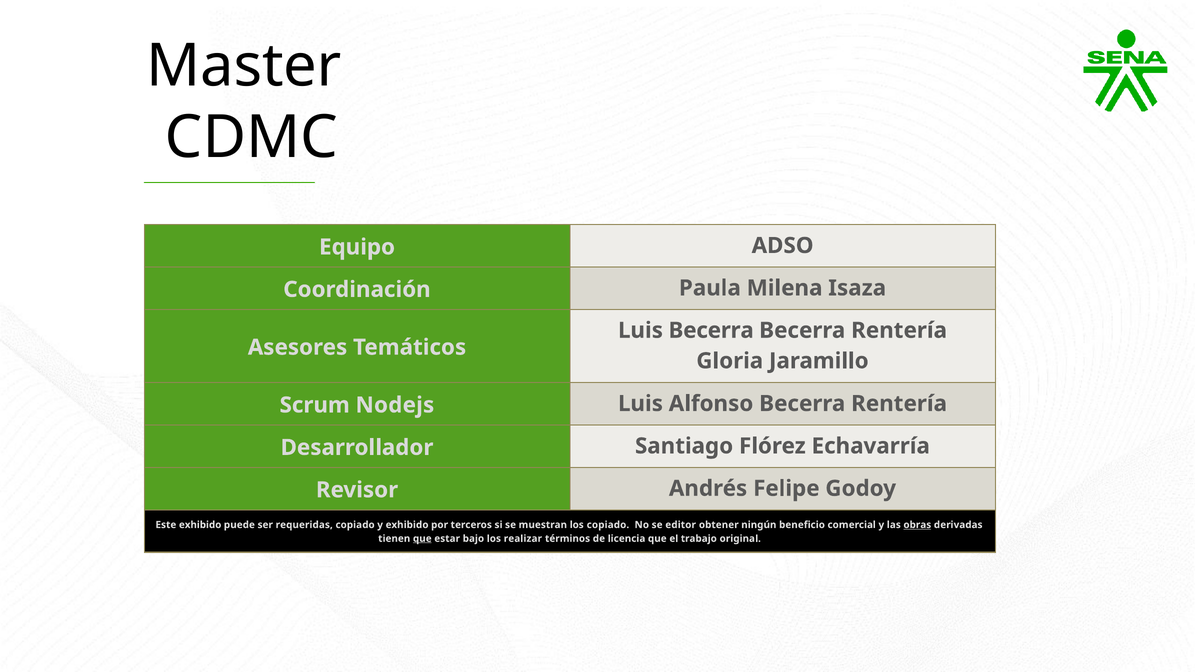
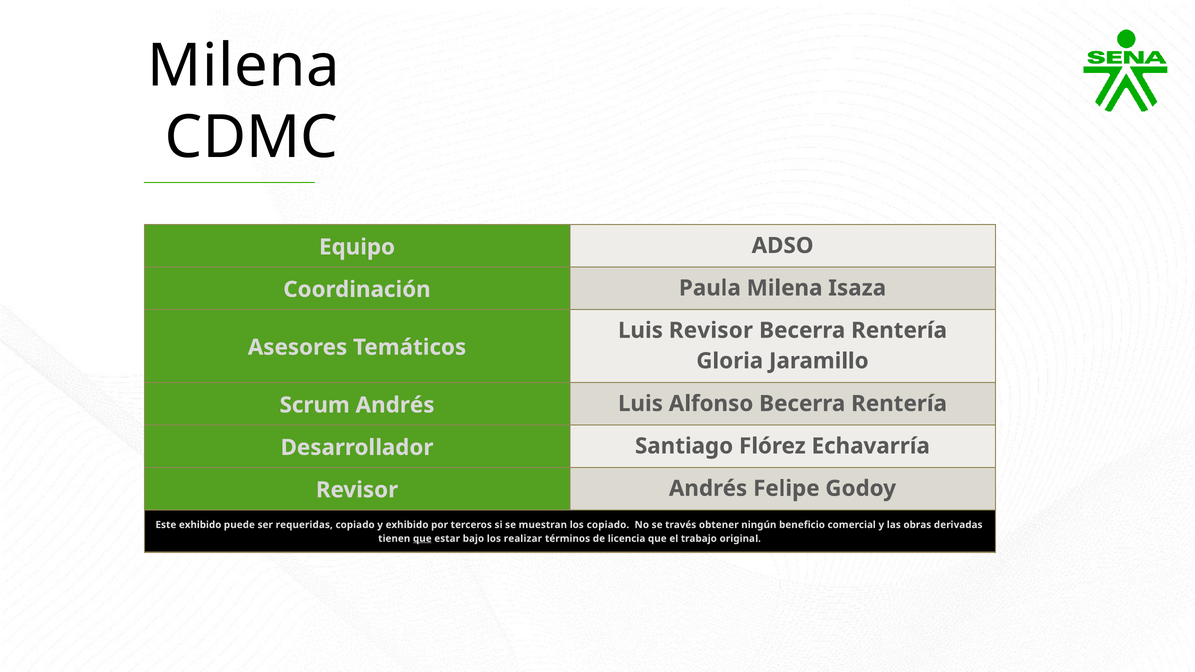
Master: Master -> Milena (244, 66)
Luis Becerra: Becerra -> Revisor (711, 330)
Scrum Nodejs: Nodejs -> Andrés (395, 405)
editor: editor -> través (681, 525)
obras underline: present -> none (917, 525)
